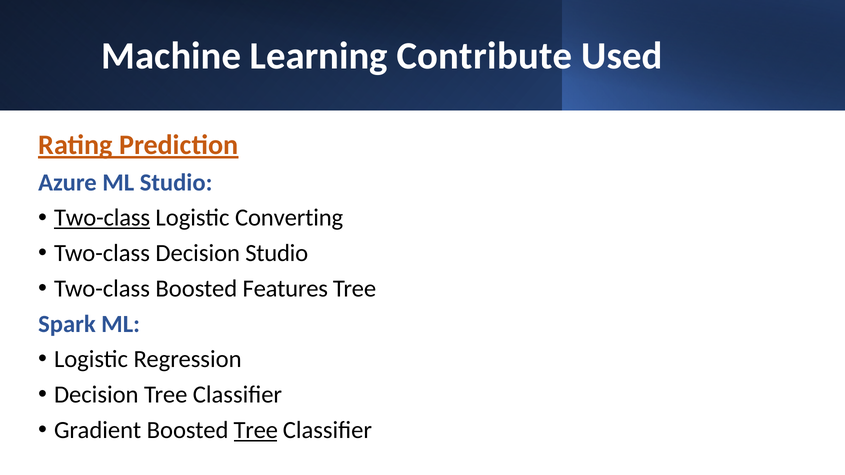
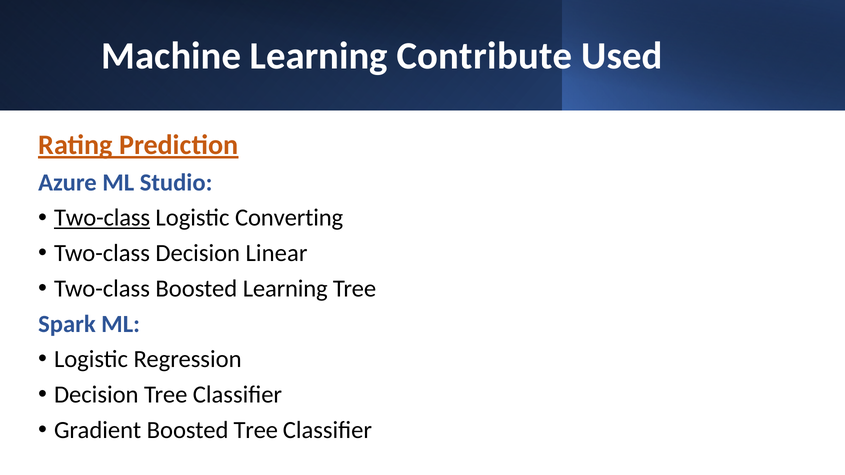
Decision Studio: Studio -> Linear (277, 253)
Boosted Features: Features -> Learning (285, 289)
Tree underline: present -> none (256, 430)
